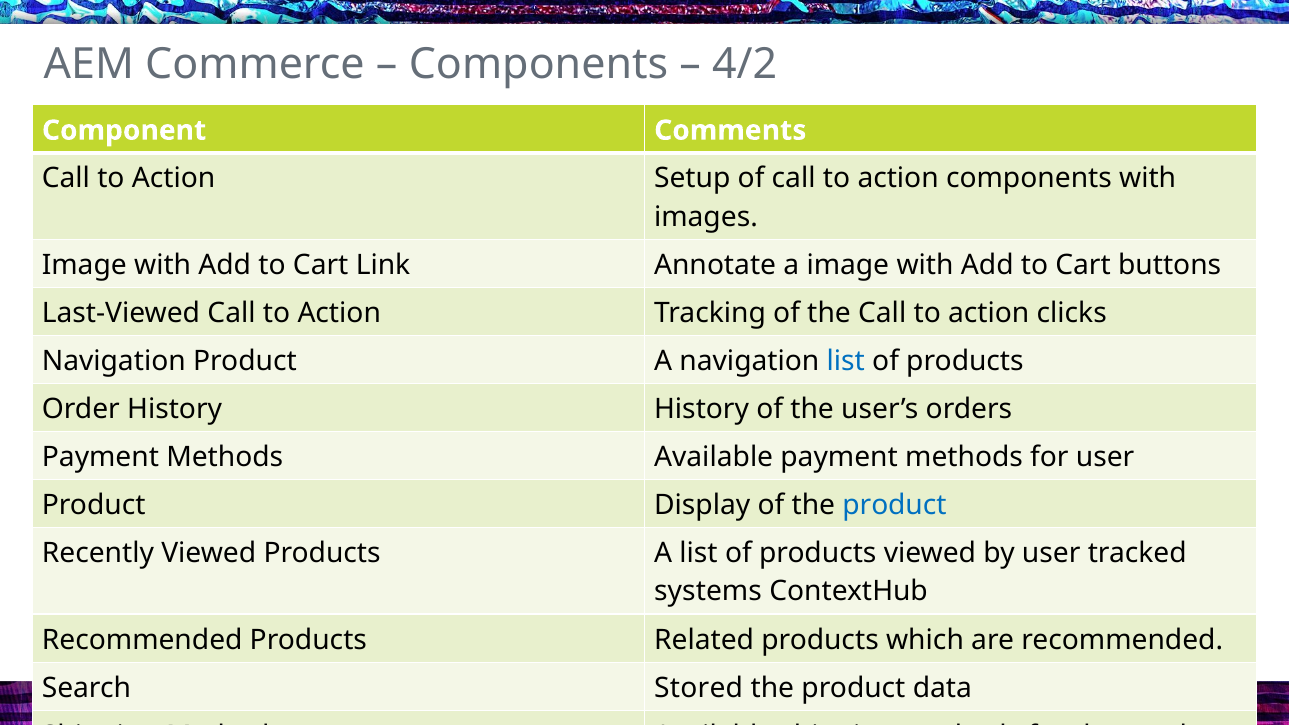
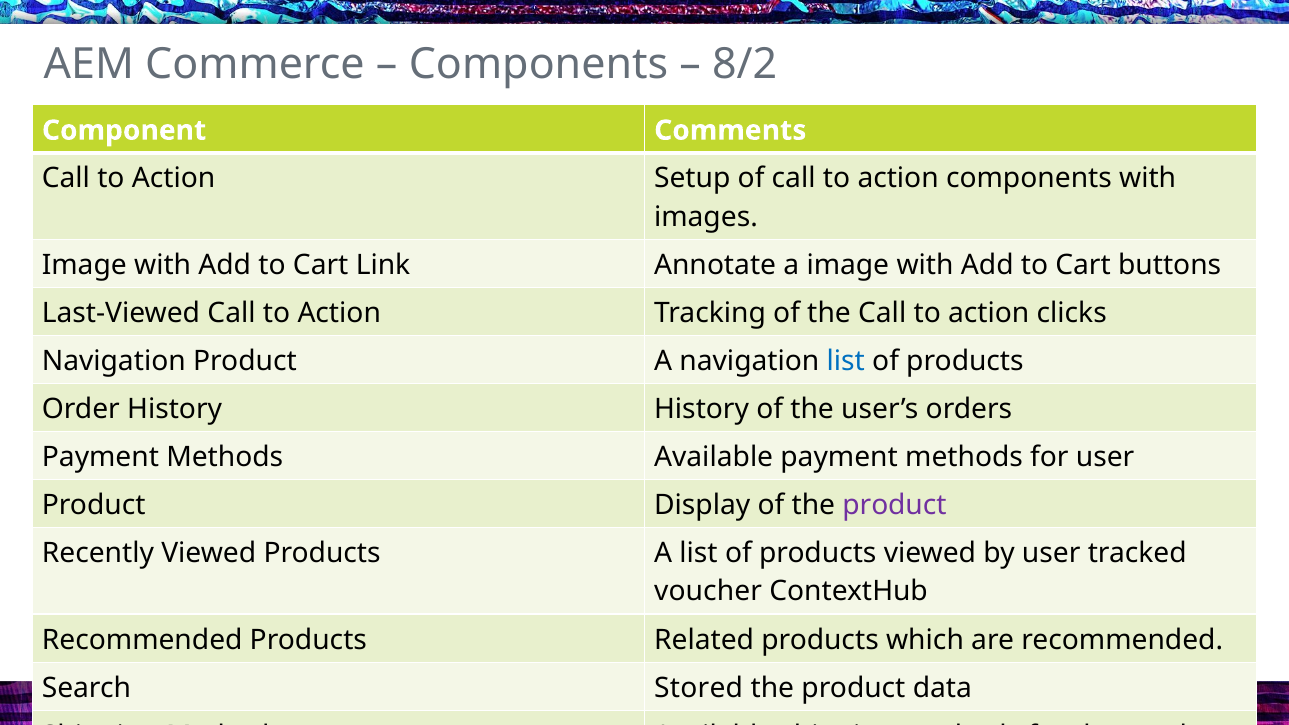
4/2: 4/2 -> 8/2 (745, 65)
product colour: blue -> purple (894, 505)
systems: systems -> voucher (708, 592)
